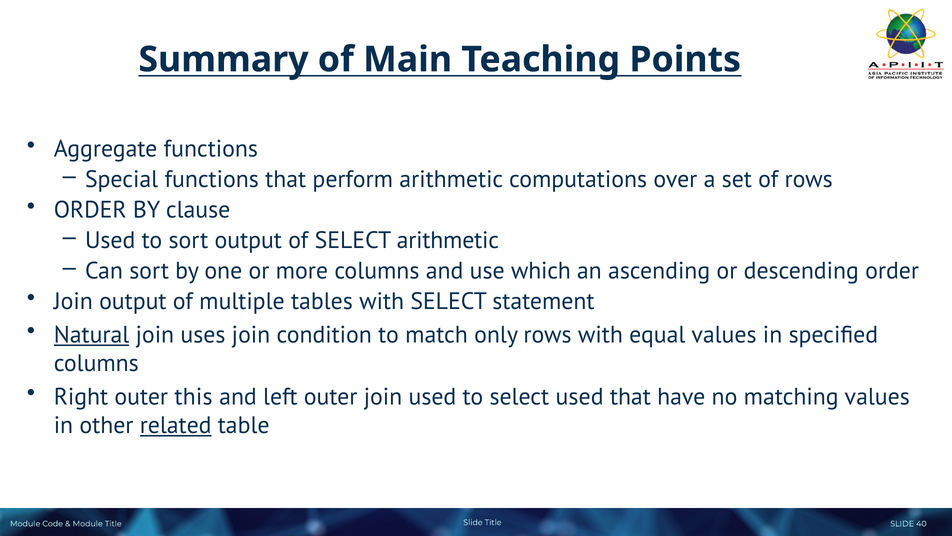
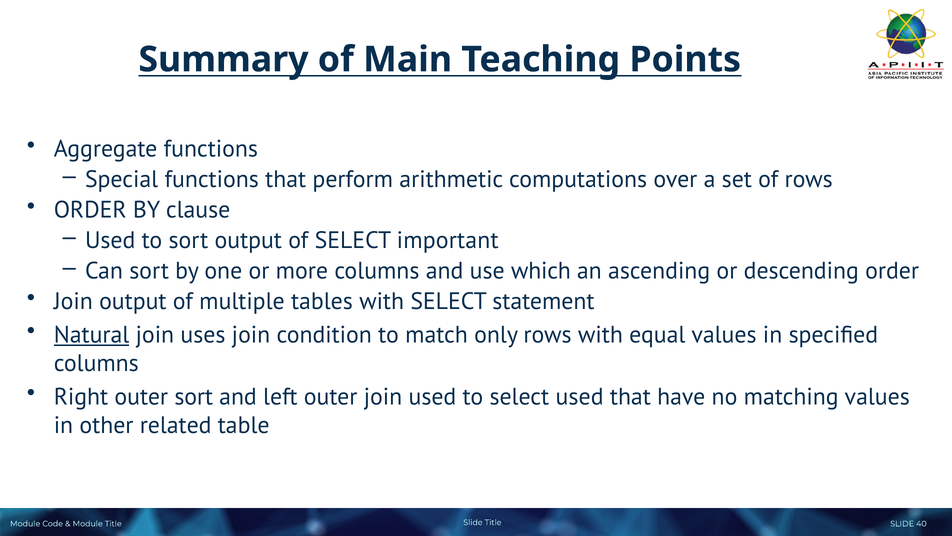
SELECT arithmetic: arithmetic -> important (448, 240)
outer this: this -> sort (194, 397)
related underline: present -> none (176, 425)
